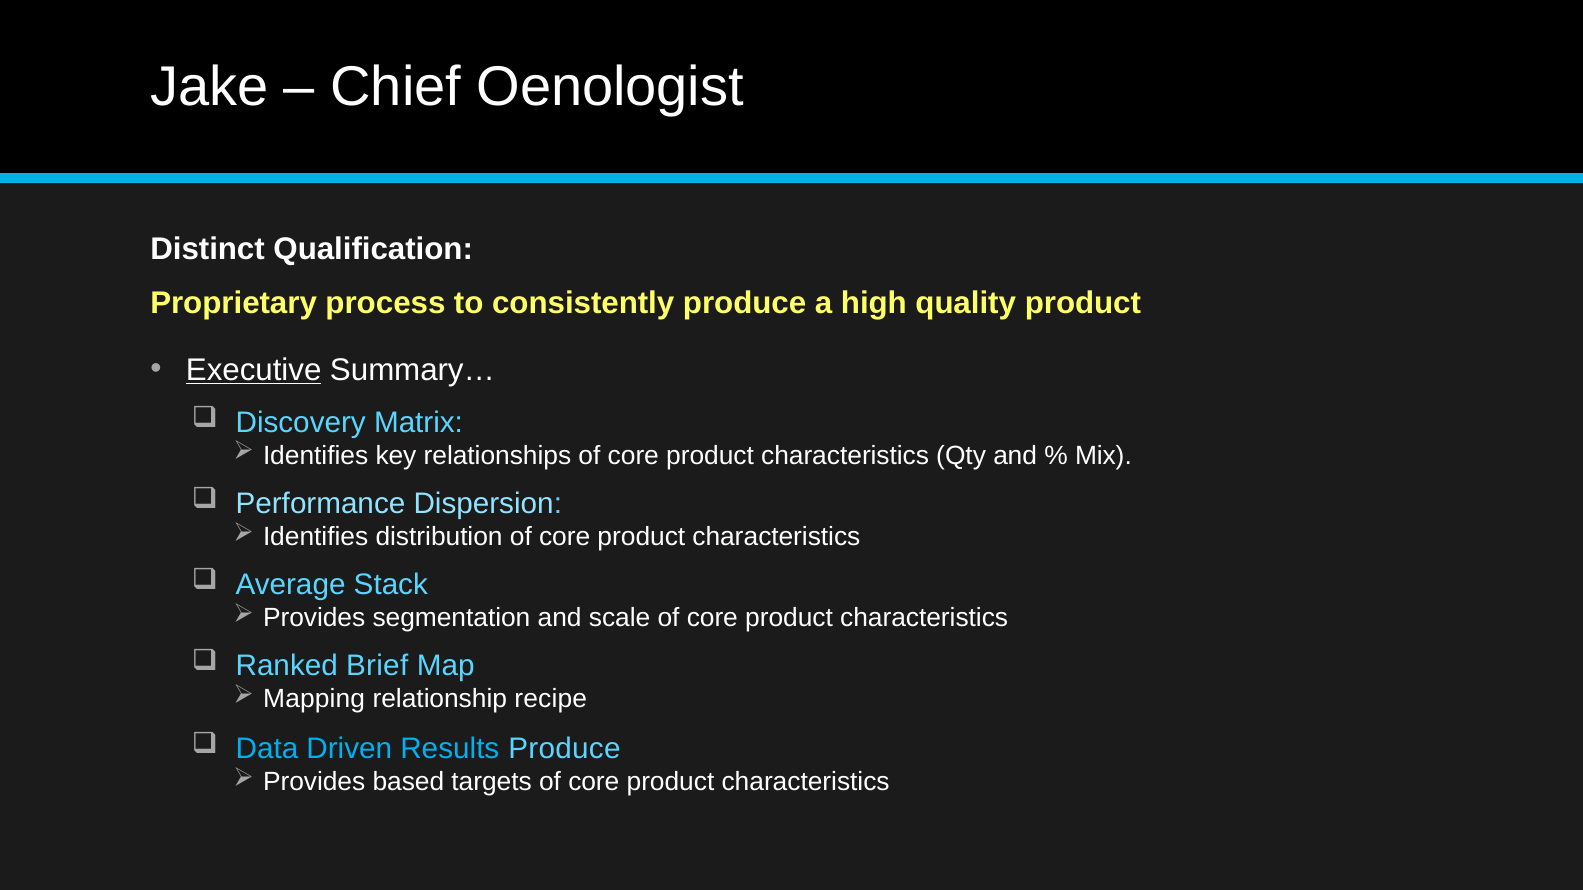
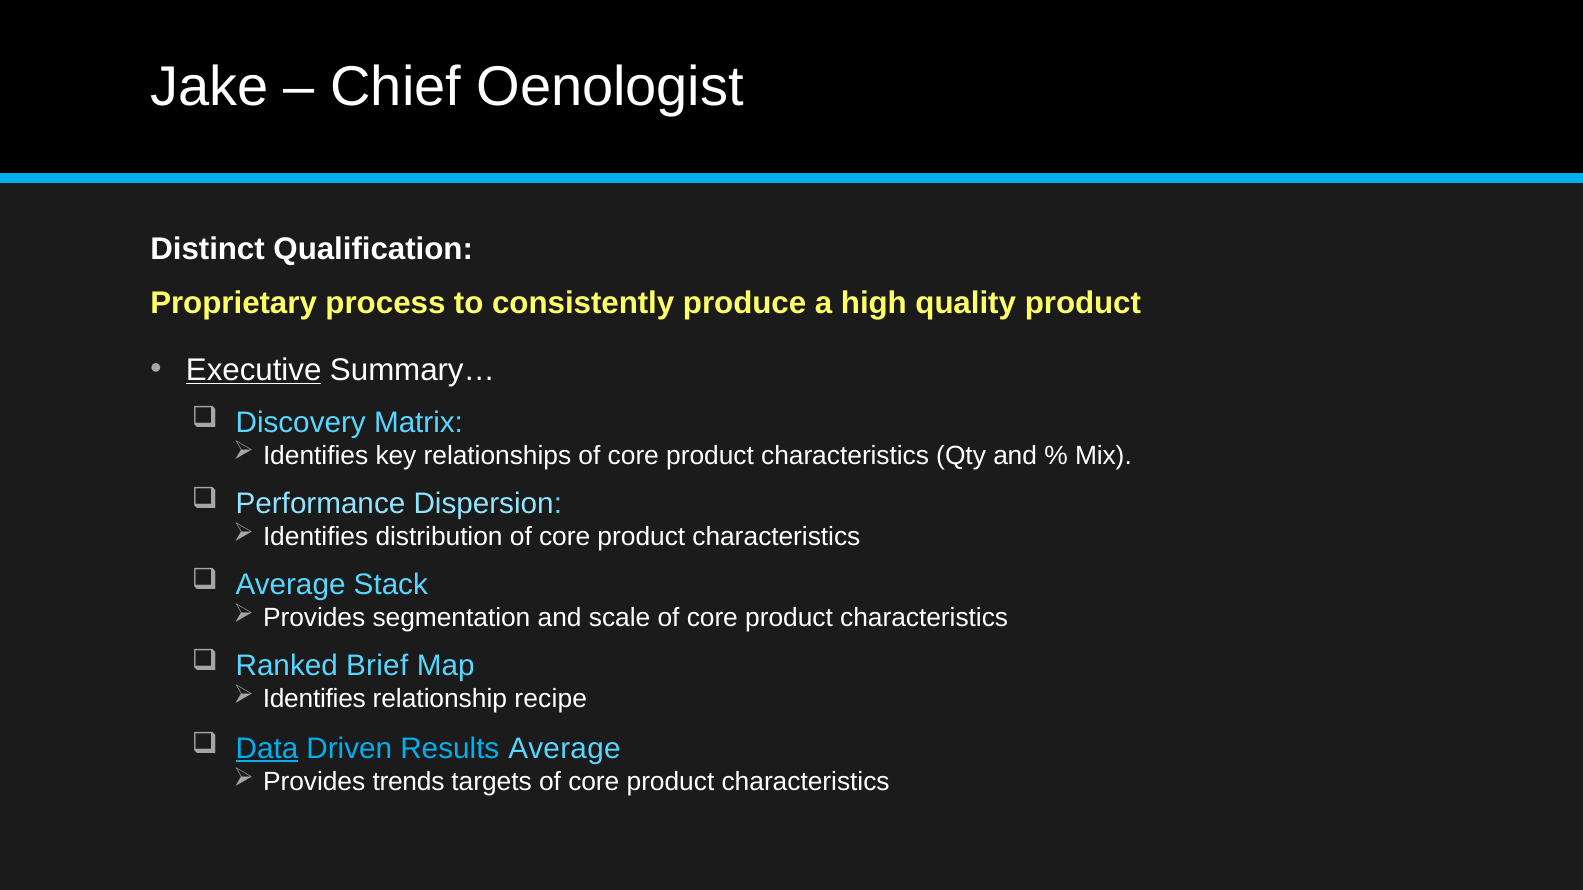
Mapping: Mapping -> Identifies (314, 699)
Data underline: none -> present (267, 749)
Results Produce: Produce -> Average (564, 749)
based: based -> trends (408, 782)
